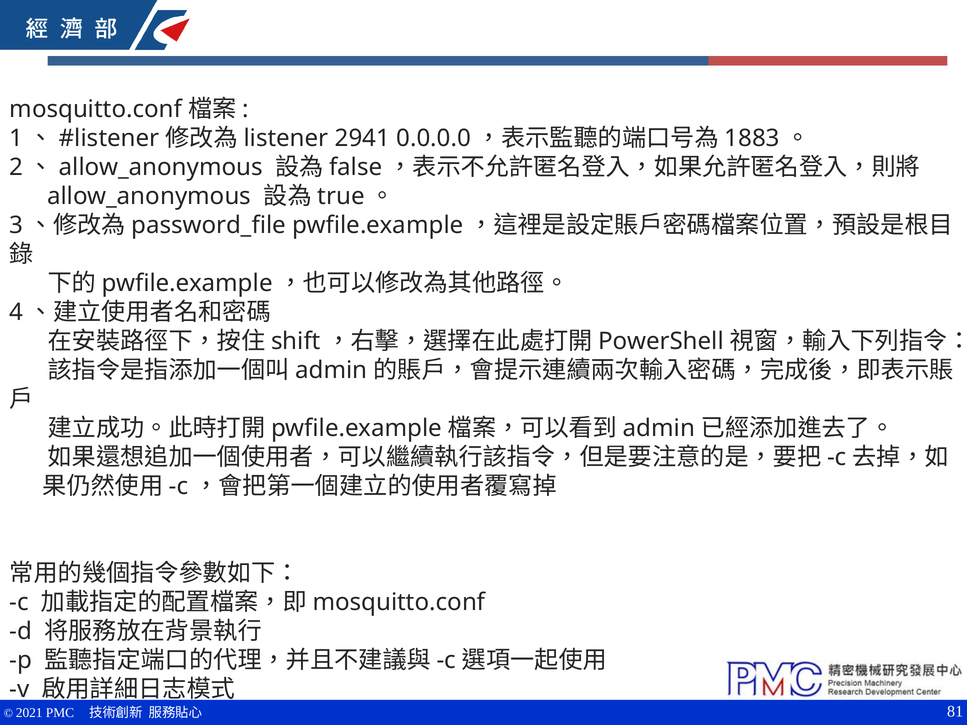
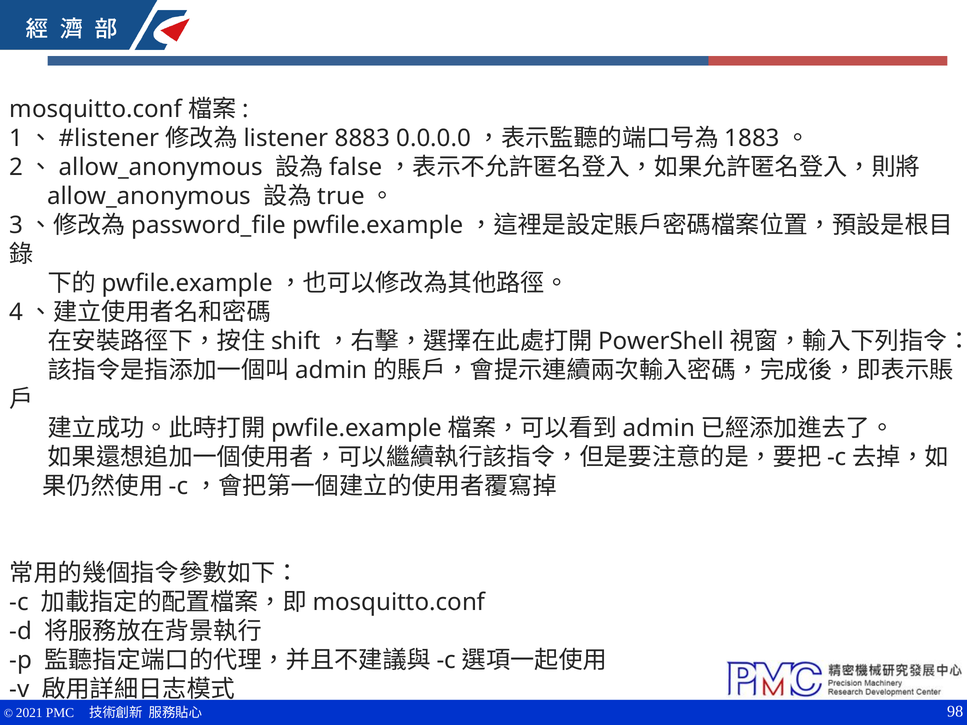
2941: 2941 -> 8883 (362, 138)
81: 81 -> 98 (955, 712)
